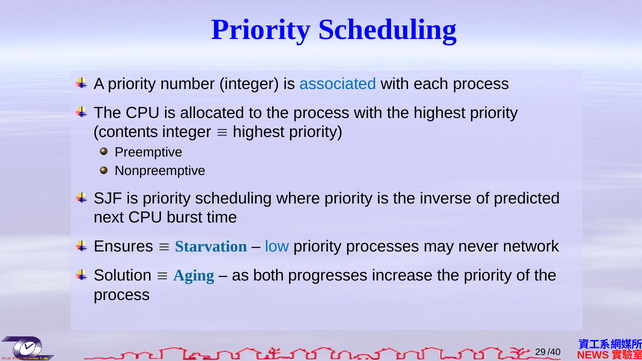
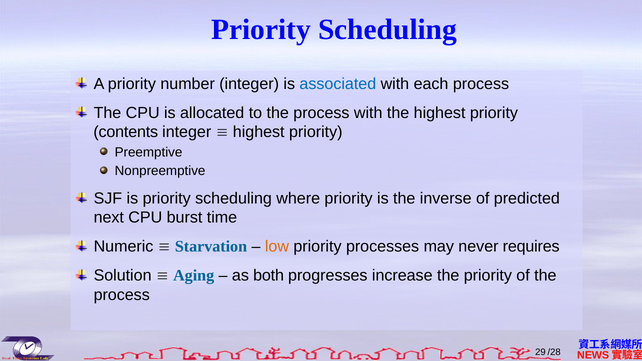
Ensures: Ensures -> Numeric (123, 247)
low colour: blue -> orange (277, 247)
network: network -> requires (531, 247)
/40: /40 -> /28 (554, 352)
